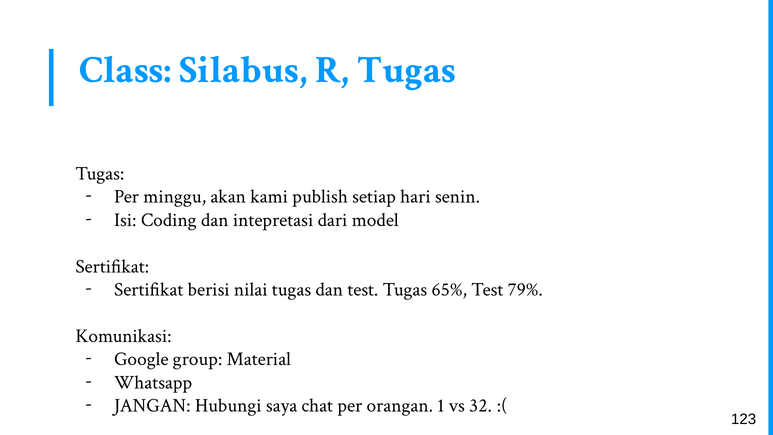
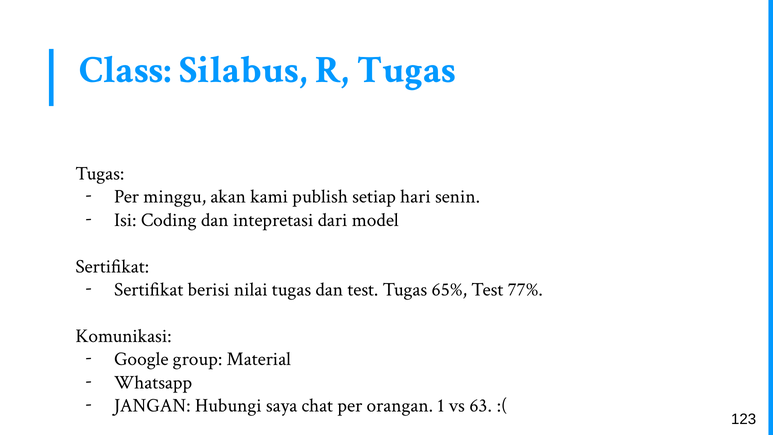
79%: 79% -> 77% (525, 289)
32: 32 -> 63 (481, 405)
